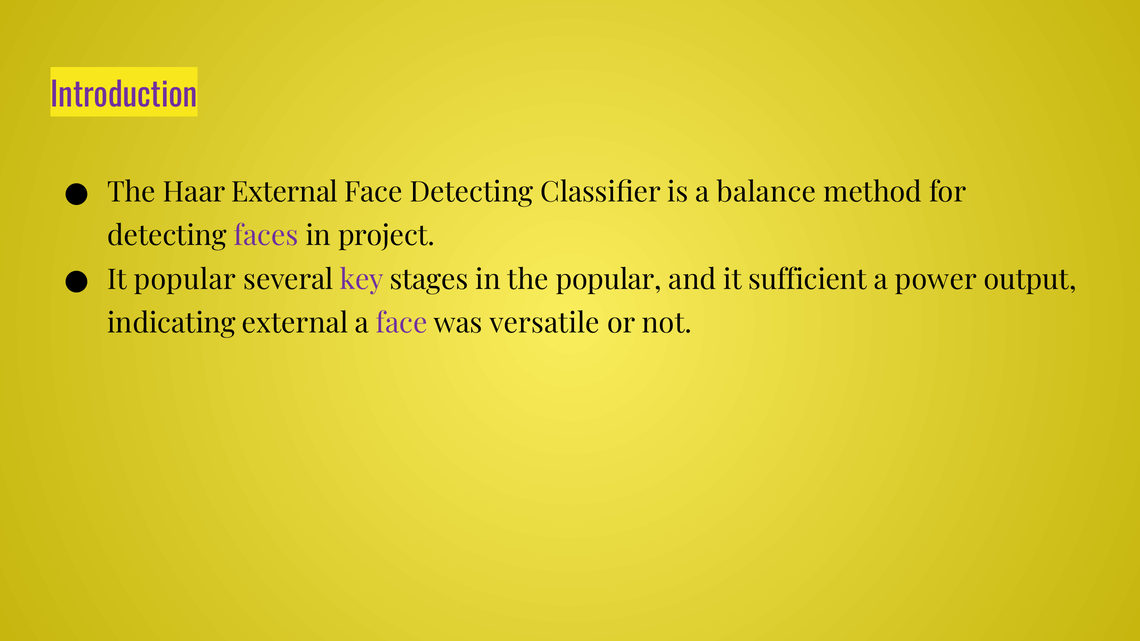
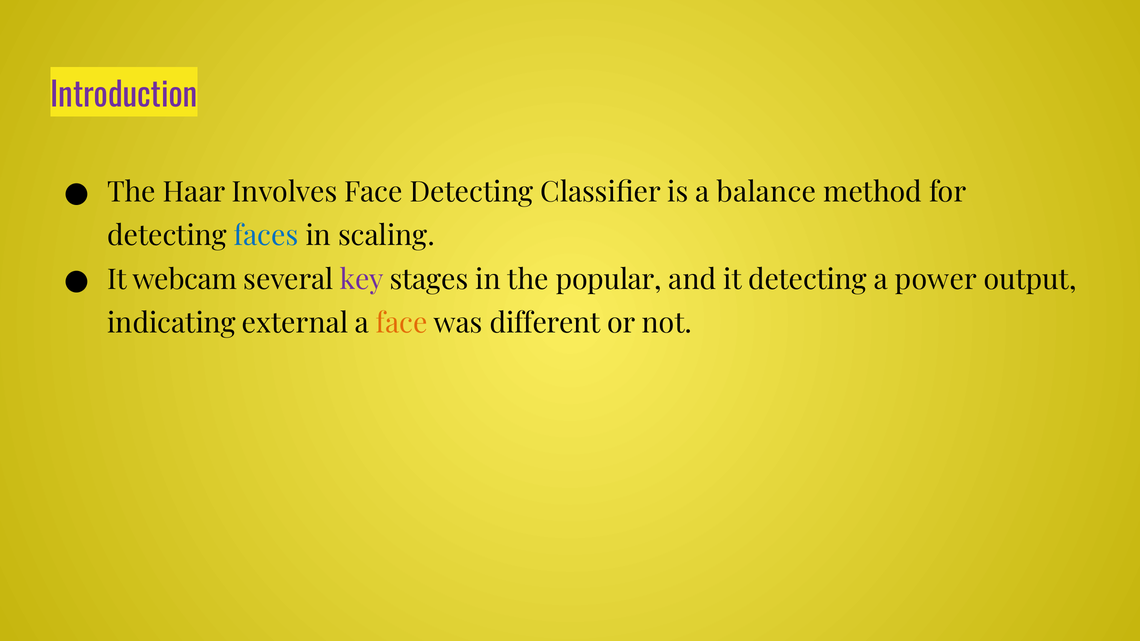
Haar External: External -> Involves (285, 192)
faces colour: purple -> blue (266, 236)
project: project -> scaling (386, 236)
It popular: popular -> webcam (185, 280)
it sufficient: sufficient -> detecting (808, 280)
face colour: purple -> orange (402, 323)
versatile: versatile -> different (545, 323)
